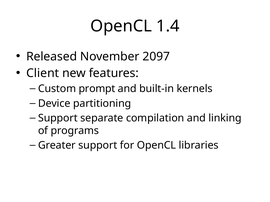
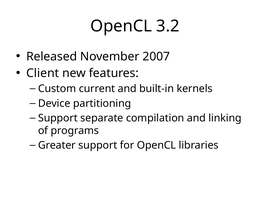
1.4: 1.4 -> 3.2 (168, 26)
2097: 2097 -> 2007 (156, 57)
prompt: prompt -> current (97, 89)
